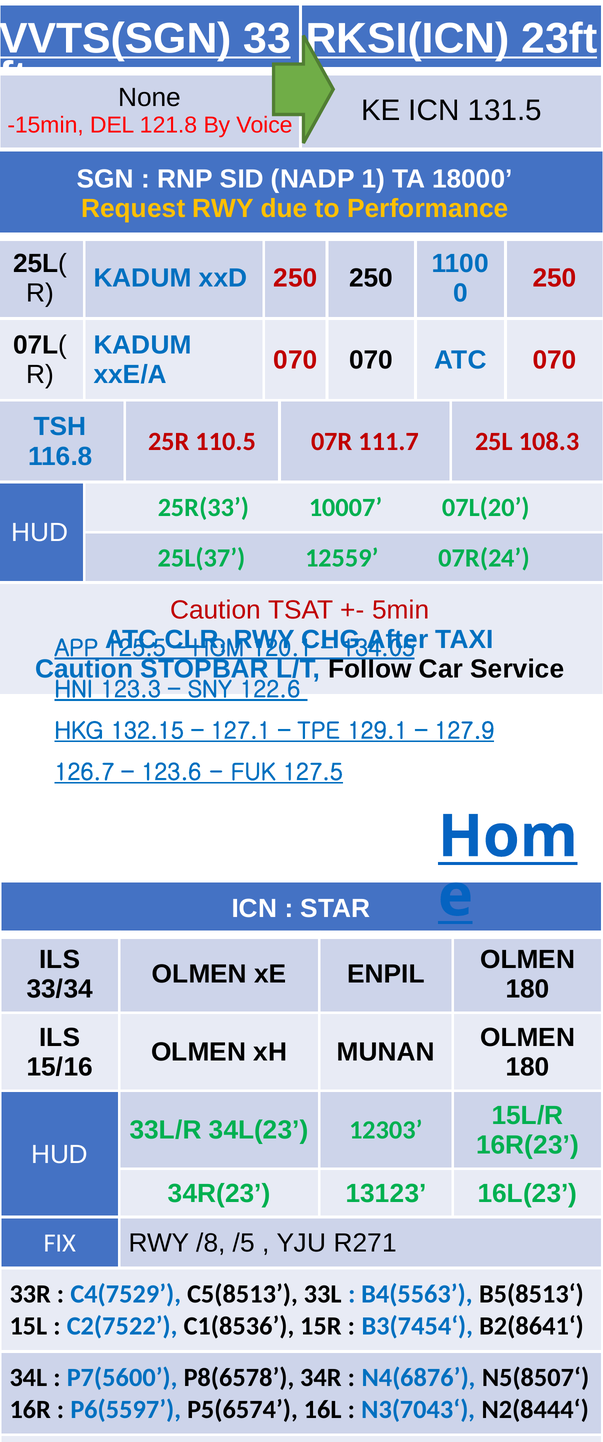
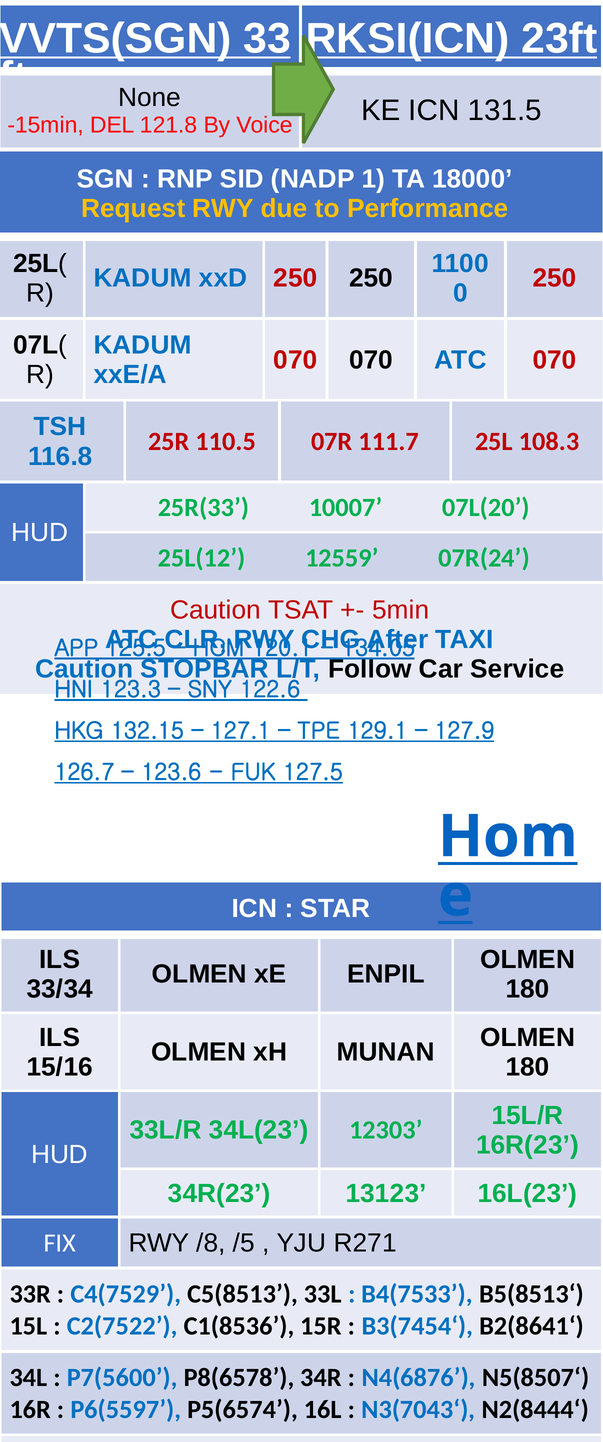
25L(37: 25L(37 -> 25L(12 (201, 558)
B4(5563: B4(5563 -> B4(7533 (417, 1295)
